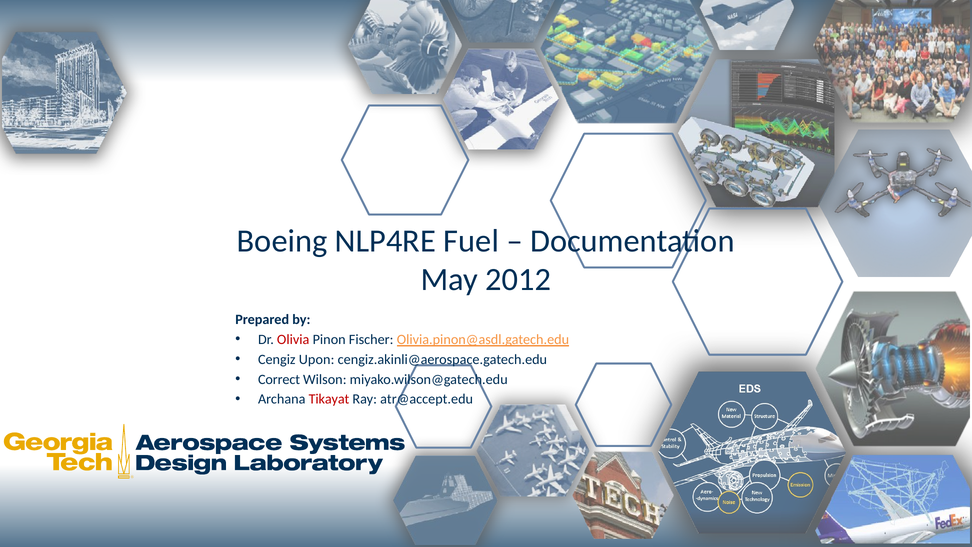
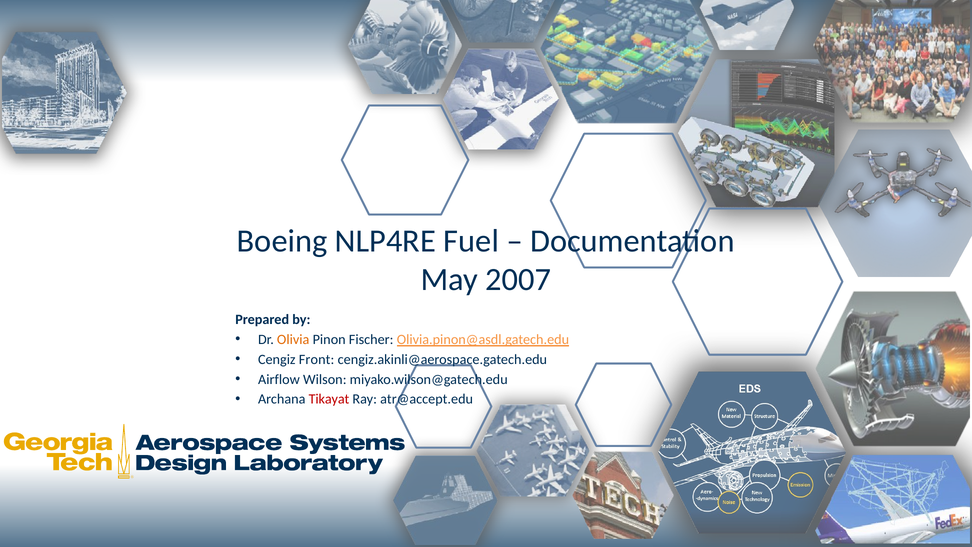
2012: 2012 -> 2007 (518, 280)
Olivia colour: red -> orange (293, 339)
Upon: Upon -> Front (317, 359)
Correct: Correct -> Airflow (279, 379)
